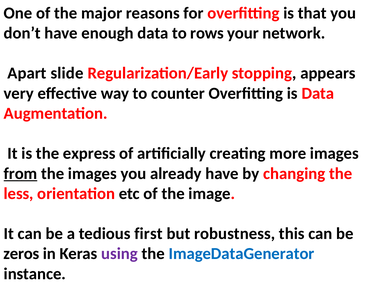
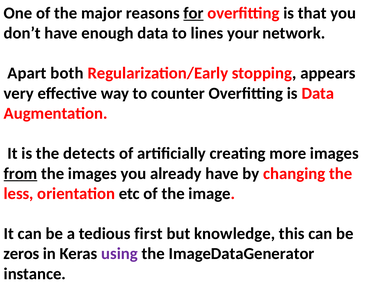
for underline: none -> present (193, 13)
rows: rows -> lines (207, 33)
slide: slide -> both (67, 73)
express: express -> detects (89, 153)
robustness: robustness -> knowledge (235, 234)
ImageDataGenerator colour: blue -> black (242, 254)
